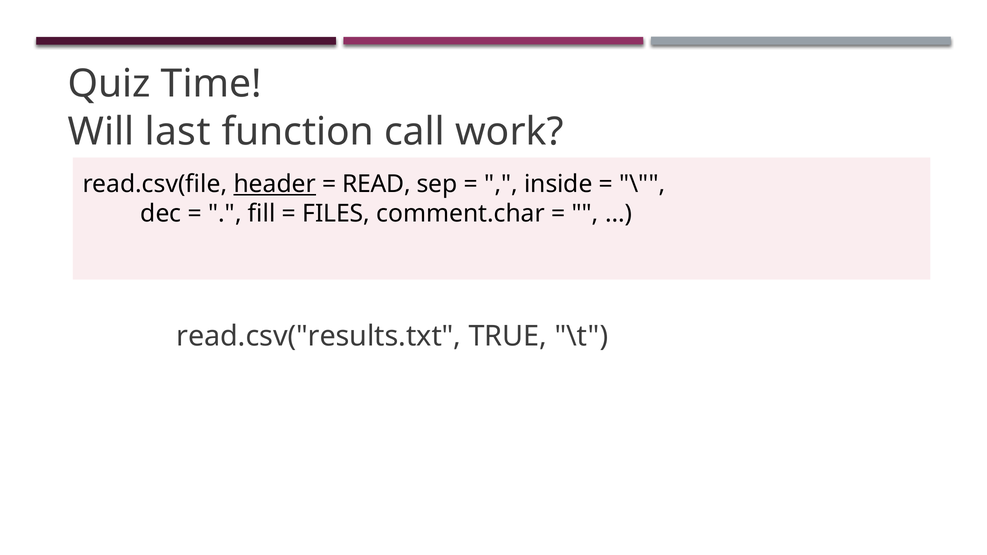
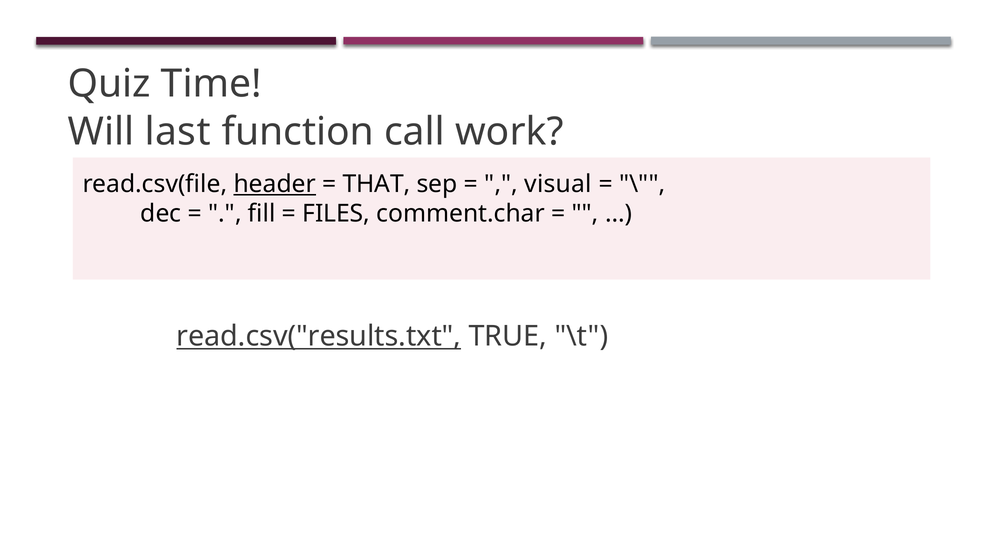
READ: READ -> THAT (377, 184)
inside: inside -> visual (558, 184)
read.csv("results.txt underline: none -> present (319, 337)
